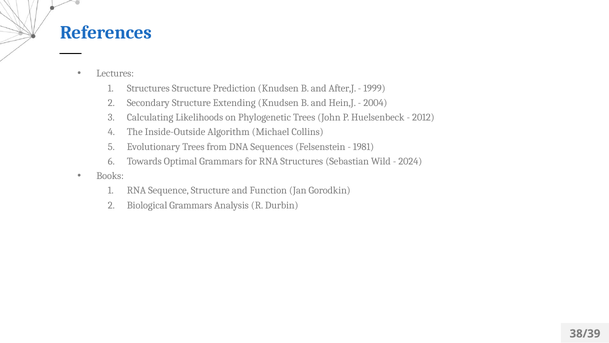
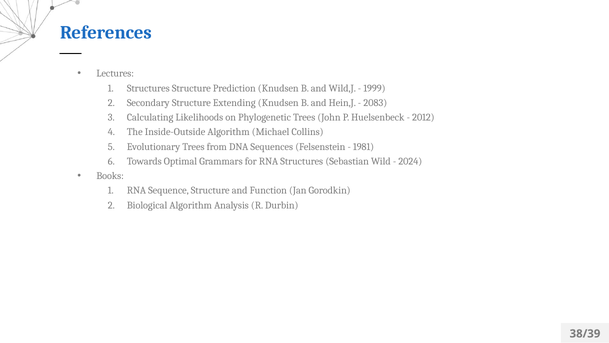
After,J: After,J -> Wild,J (342, 88)
2004: 2004 -> 2083 (375, 103)
Biological Grammars: Grammars -> Algorithm (191, 205)
